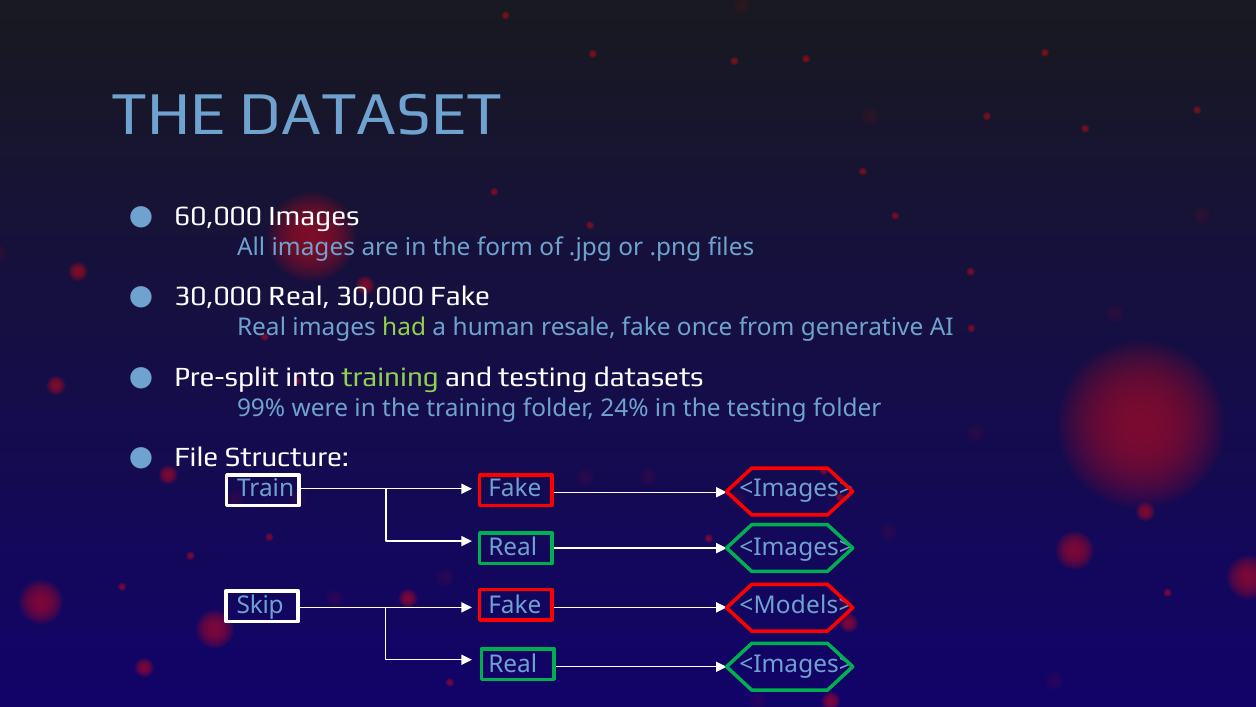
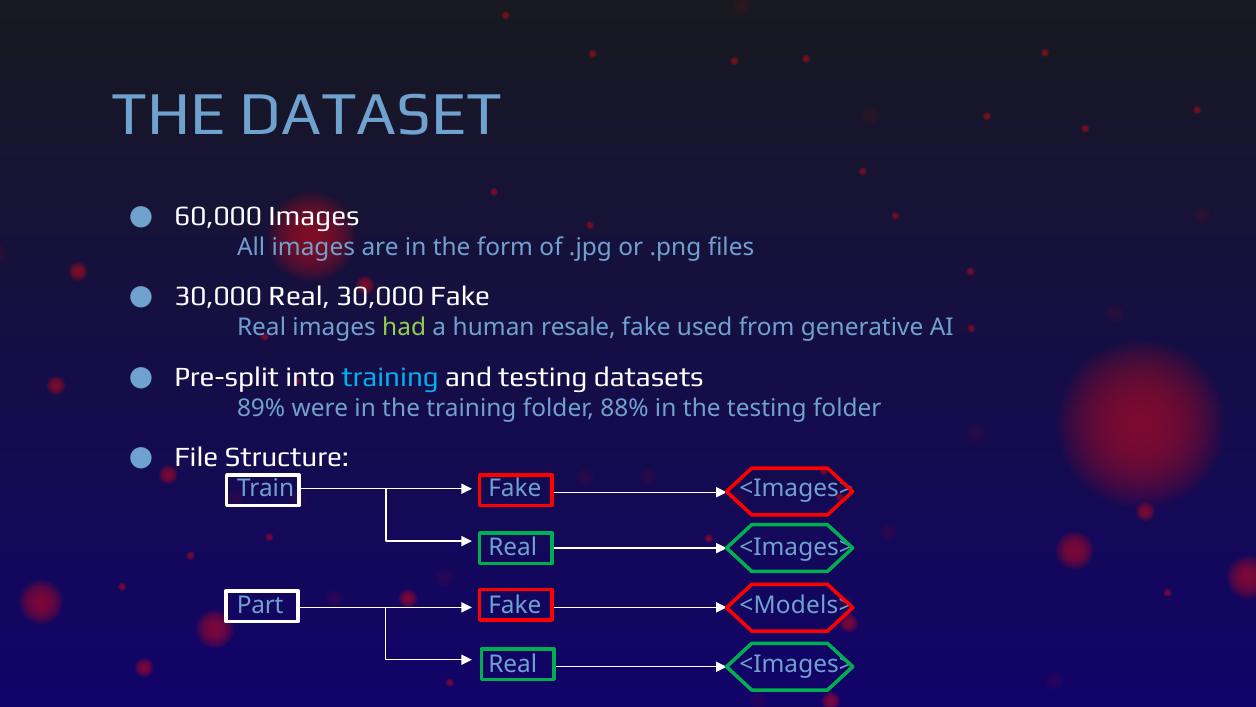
once: once -> used (705, 328)
training colour: light green -> light blue (390, 377)
99%: 99% -> 89% (261, 408)
24%: 24% -> 88% (624, 408)
Skip: Skip -> Part (260, 606)
